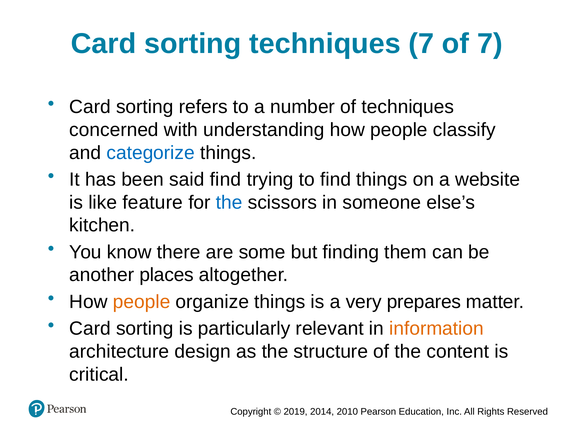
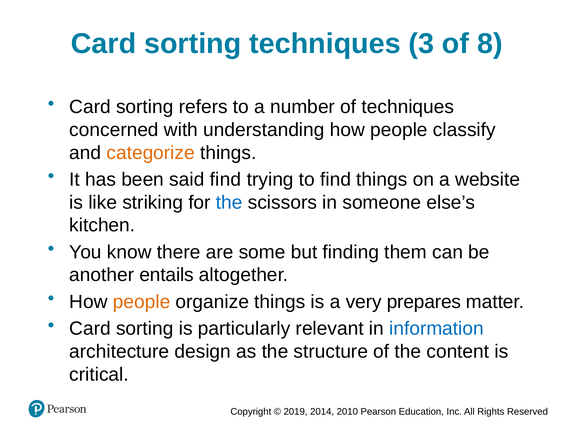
techniques 7: 7 -> 3 (421, 44)
of 7: 7 -> 8 (490, 44)
categorize colour: blue -> orange (151, 153)
feature: feature -> striking (153, 203)
places: places -> entails (167, 275)
information colour: orange -> blue (436, 329)
